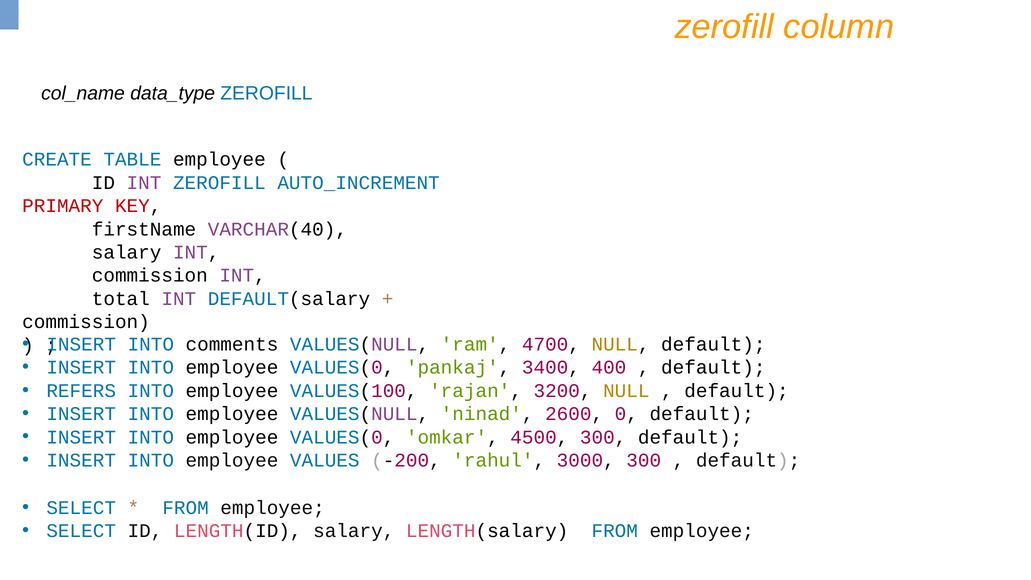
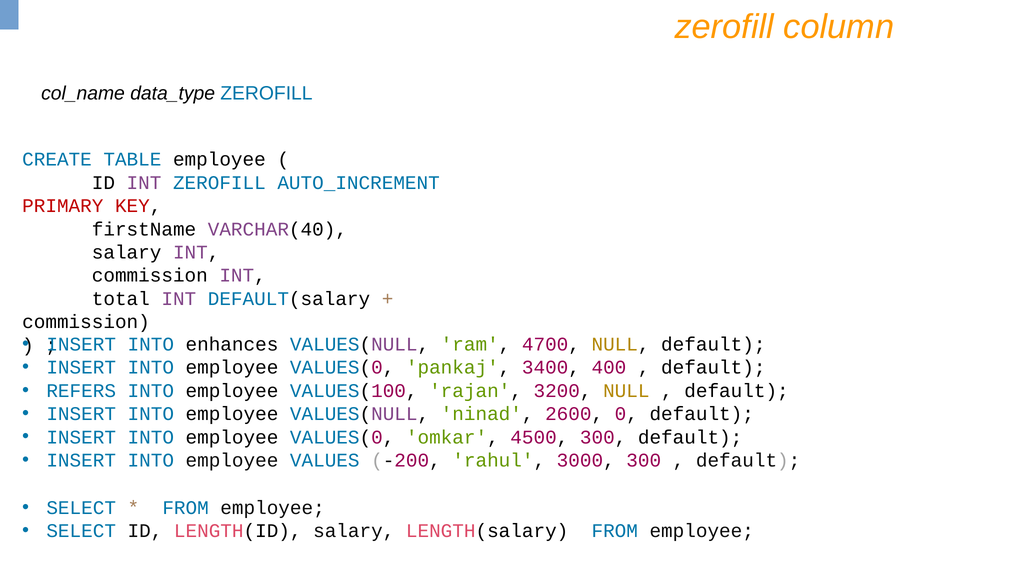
comments: comments -> enhances (232, 344)
